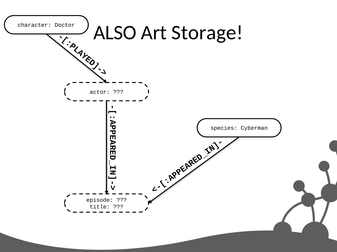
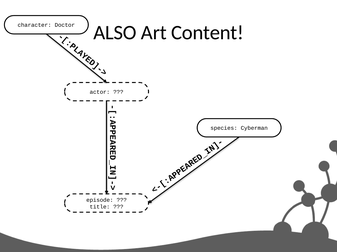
Storage: Storage -> Content (207, 33)
